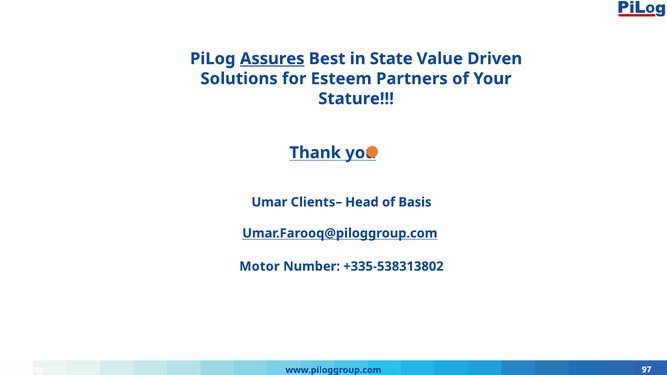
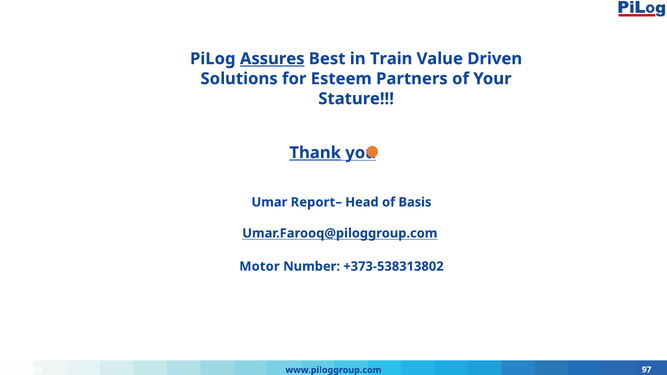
State: State -> Train (391, 59)
Thank underline: none -> present (315, 153)
Clients–: Clients– -> Report– (316, 202)
+335-538313802: +335-538313802 -> +373-538313802 (393, 267)
